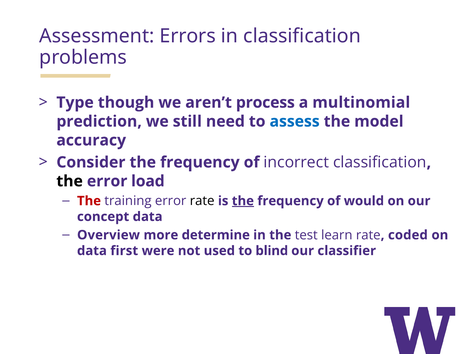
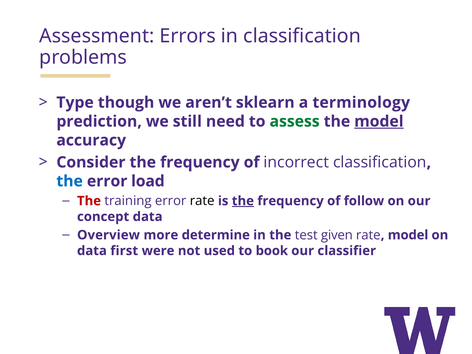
process: process -> sklearn (265, 103)
multinomial: multinomial -> terminology (361, 103)
assess colour: blue -> green (295, 121)
model underline: none -> present (379, 121)
the colour: black -> blue (70, 181)
would: would -> follow (364, 201)
learn: learn -> given (337, 235)
rate coded: coded -> model (408, 235)
blind: blind -> book (272, 251)
